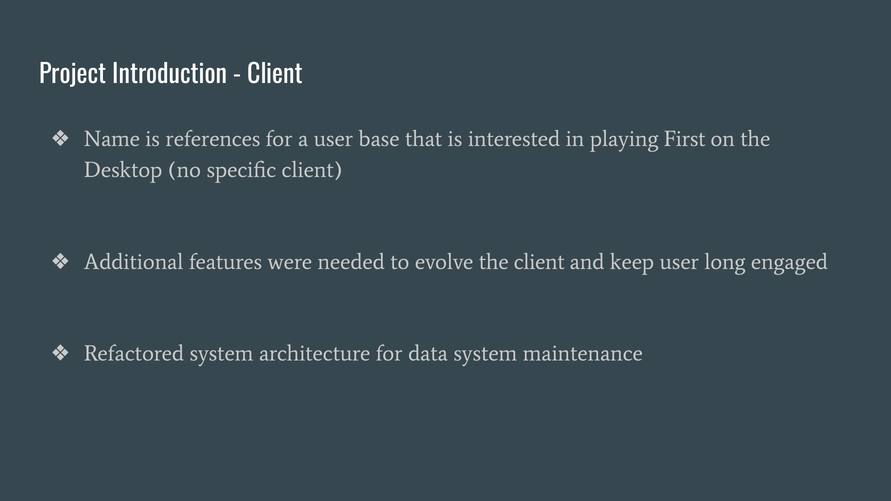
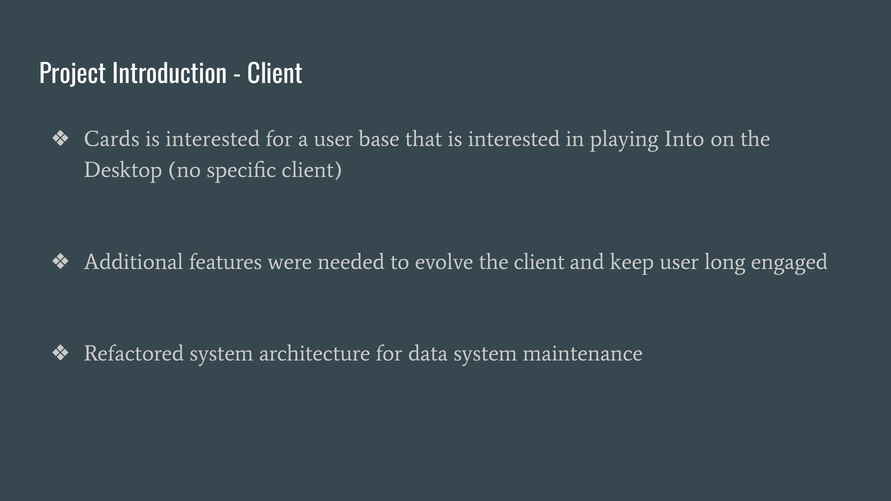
Name: Name -> Cards (112, 139)
references: references -> interested (213, 139)
First: First -> Into (684, 139)
